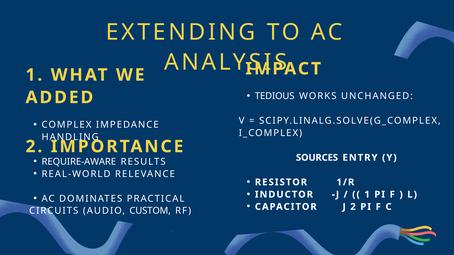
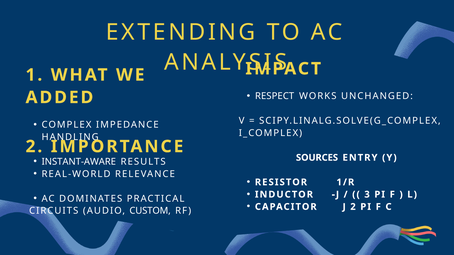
TEDIOUS: TEDIOUS -> RESPECT (275, 96)
REQUIRE-AWARE: REQUIRE-AWARE -> INSTANT-AWARE (79, 162)
1: 1 -> 3 (367, 195)
